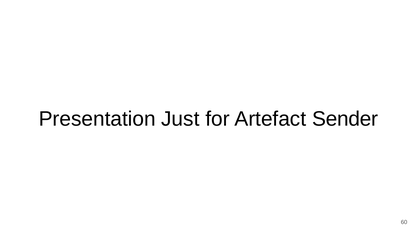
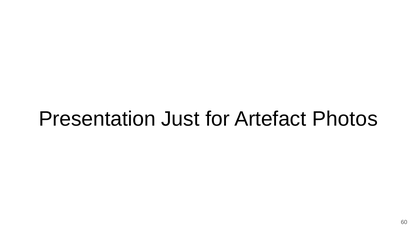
Sender: Sender -> Photos (345, 119)
